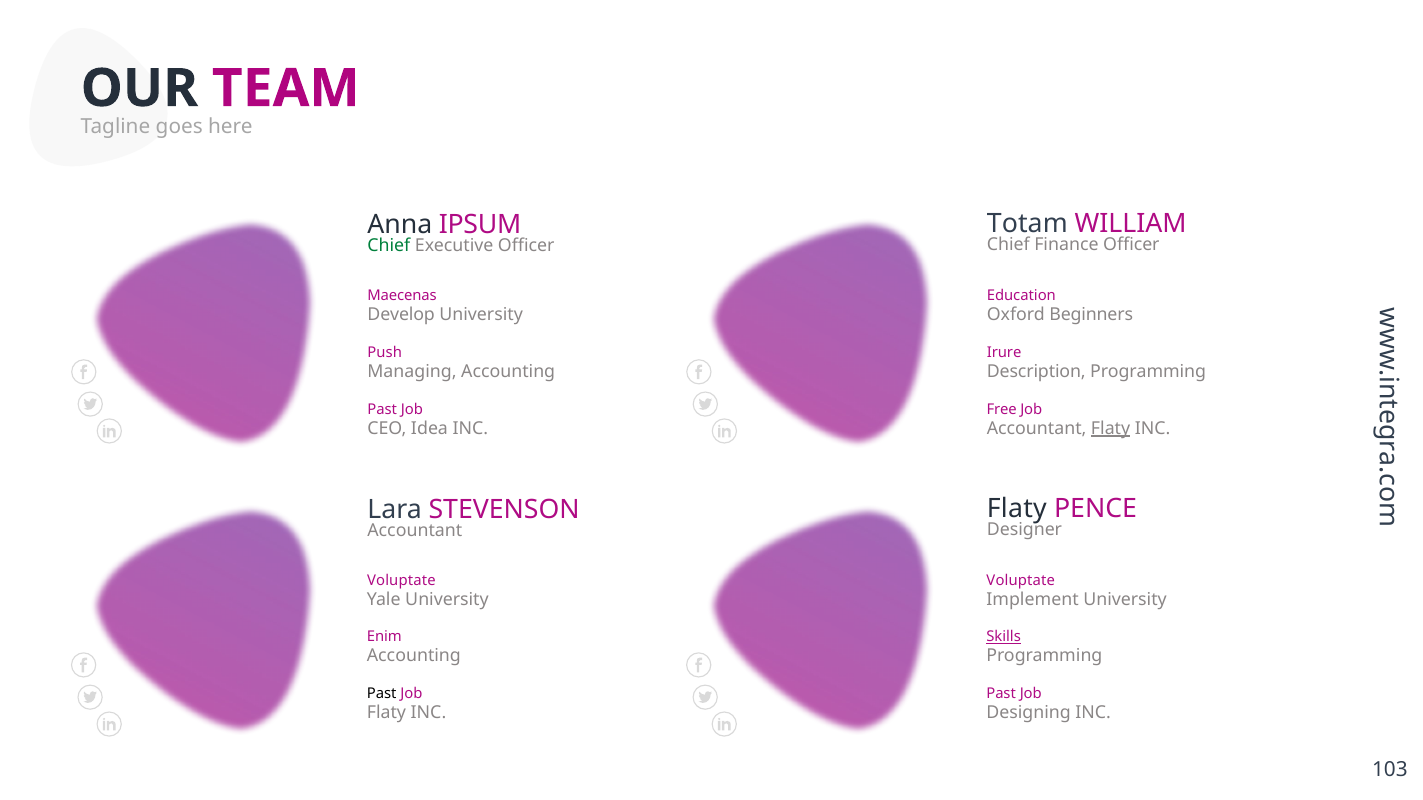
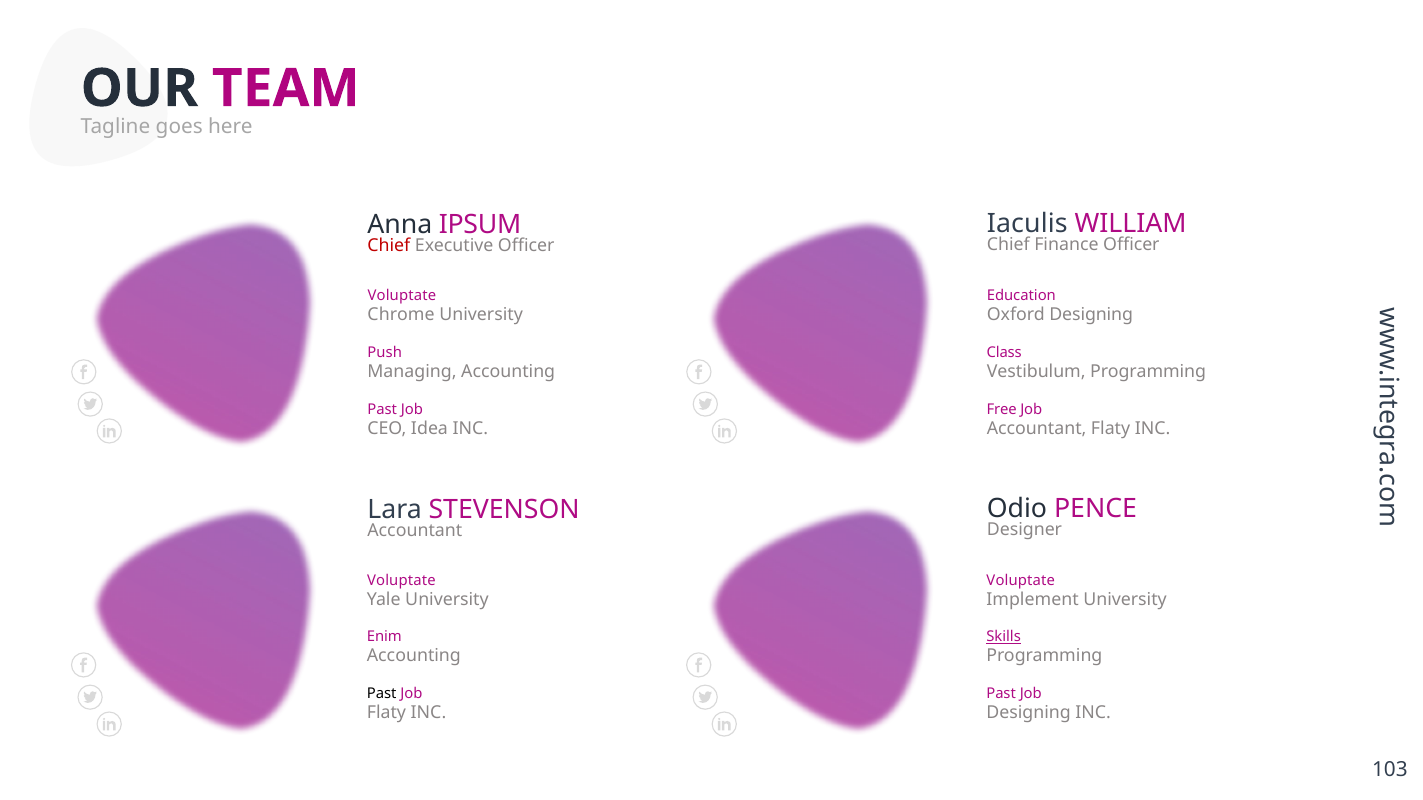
Totam: Totam -> Iaculis (1027, 224)
Chief colour: green -> red (389, 245)
Maecenas: Maecenas -> Voluptate (402, 296)
Develop: Develop -> Chrome (401, 315)
Oxford Beginners: Beginners -> Designing (1091, 315)
Irure: Irure -> Class (1004, 352)
Description: Description -> Vestibulum (1036, 372)
Flaty underline: present -> none (1111, 429)
Flaty: Flaty -> Odio (1017, 509)
